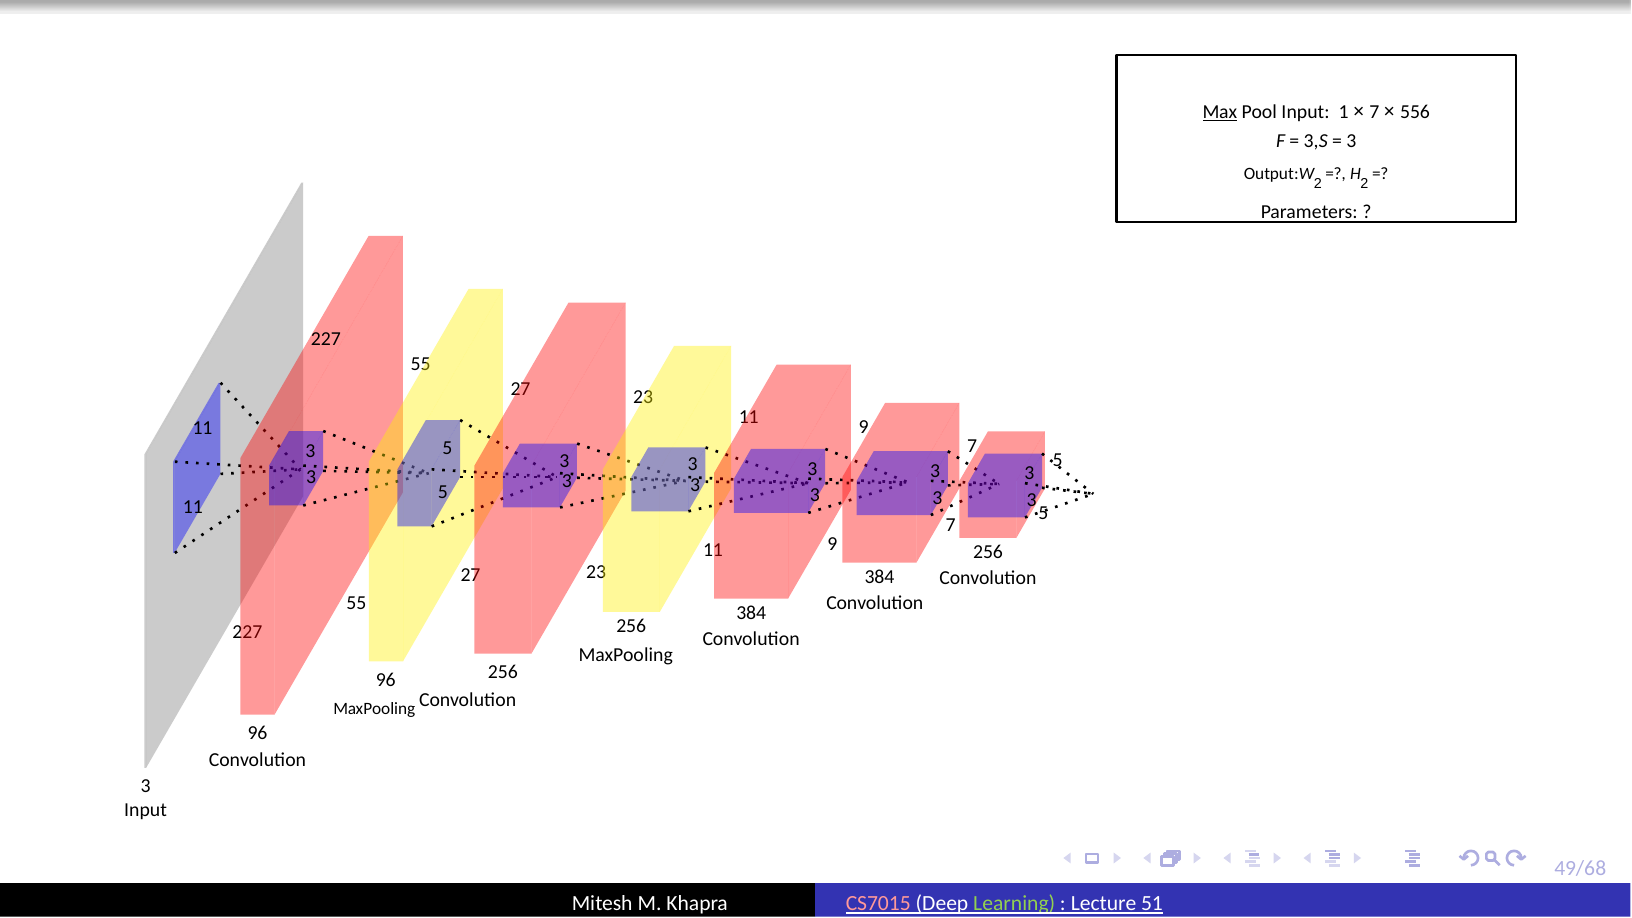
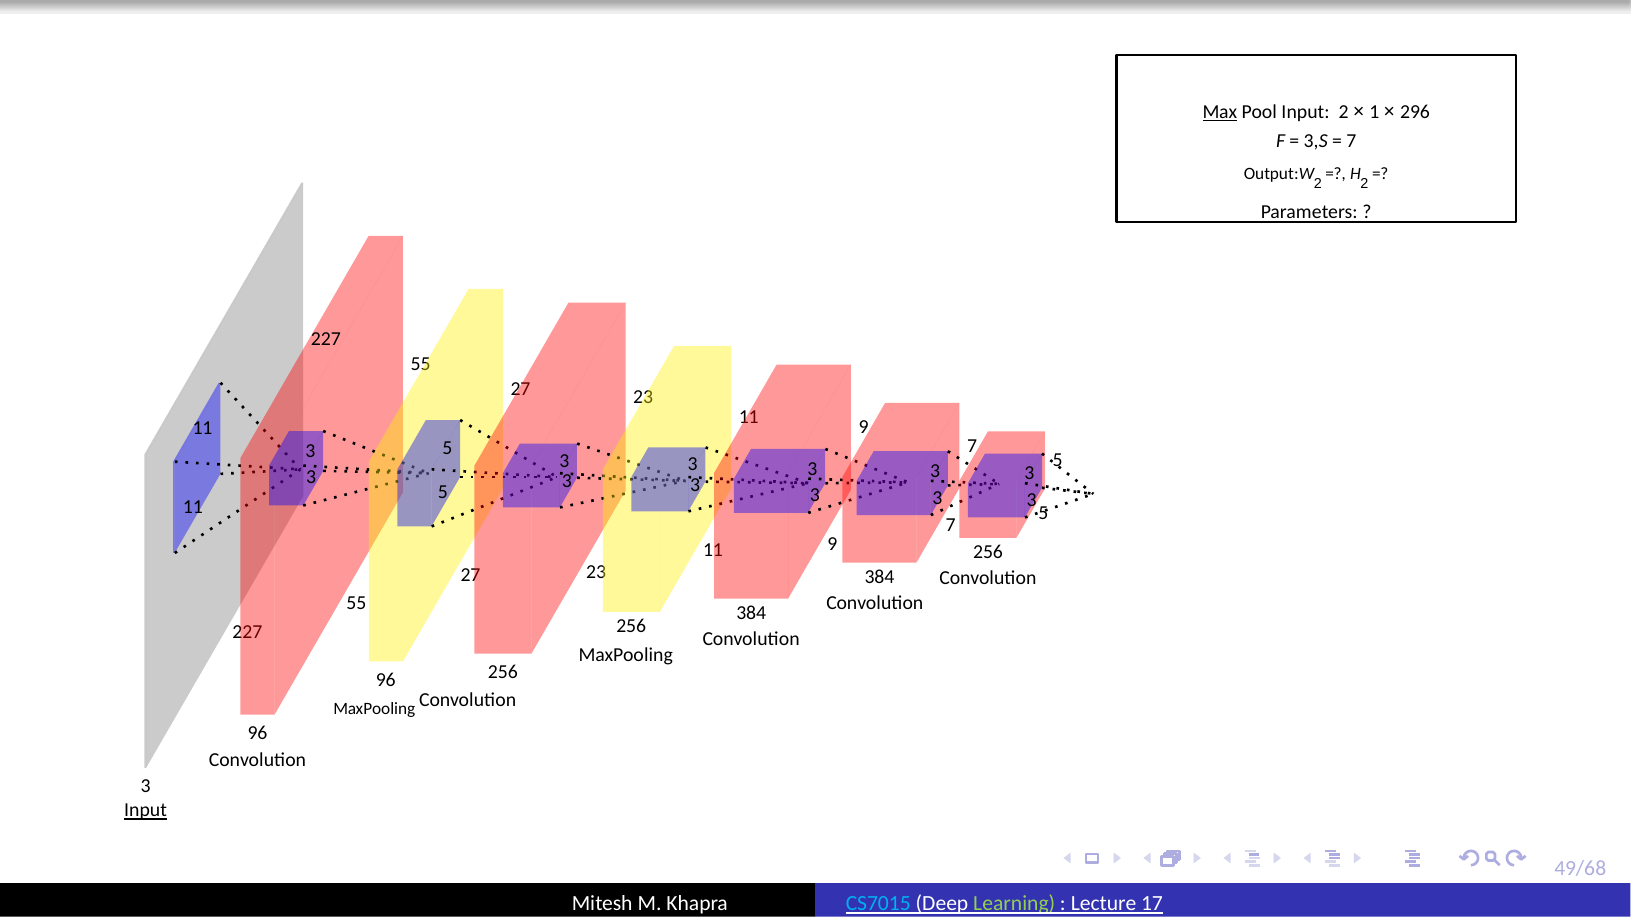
Input 1: 1 -> 2 (1344, 112)
7: 7 -> 1 (1374, 112)
556: 556 -> 296 (1415, 112)
3: 3 -> 7 (1351, 141)
Input underline: none -> present (146, 811)
CS7015 colour: pink -> light blue (878, 904)
51: 51 -> 17 (1152, 904)
